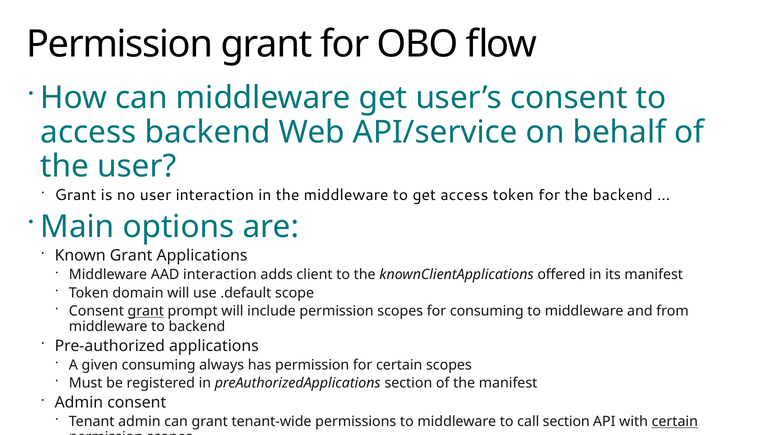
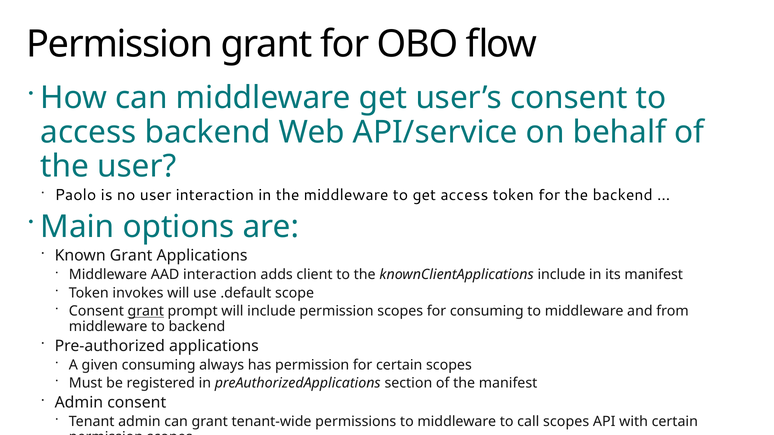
Grant: Grant -> Paolo (75, 195)
knownClientApplications offered: offered -> include (561, 275)
domain: domain -> invokes (138, 293)
call section: section -> scopes (566, 422)
certain underline: present -> none (675, 422)
